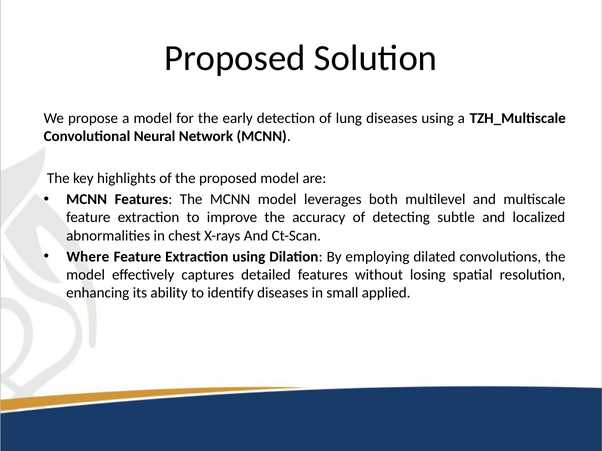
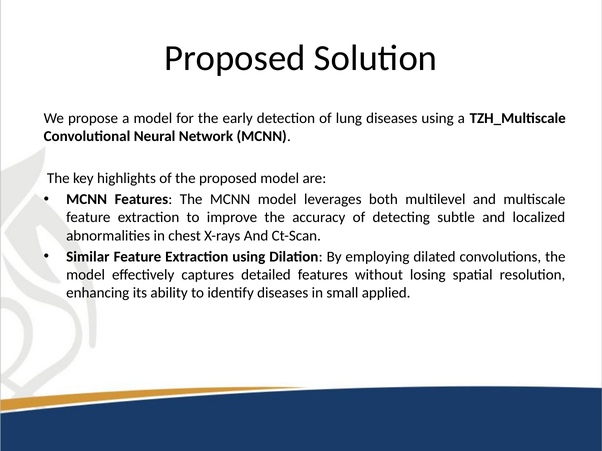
Where: Where -> Similar (88, 257)
